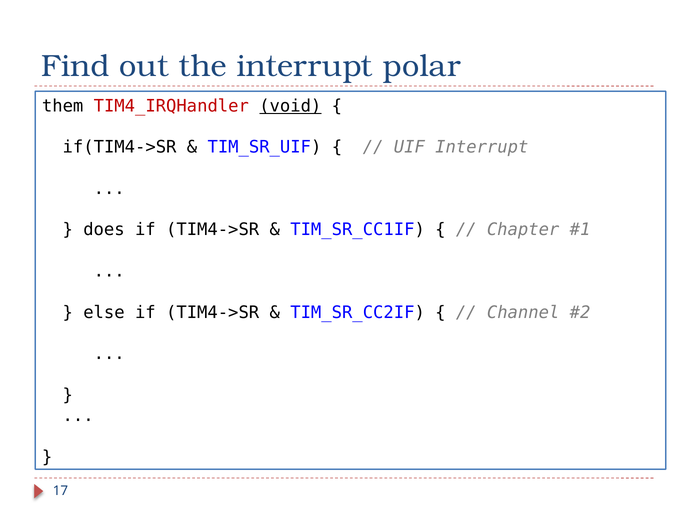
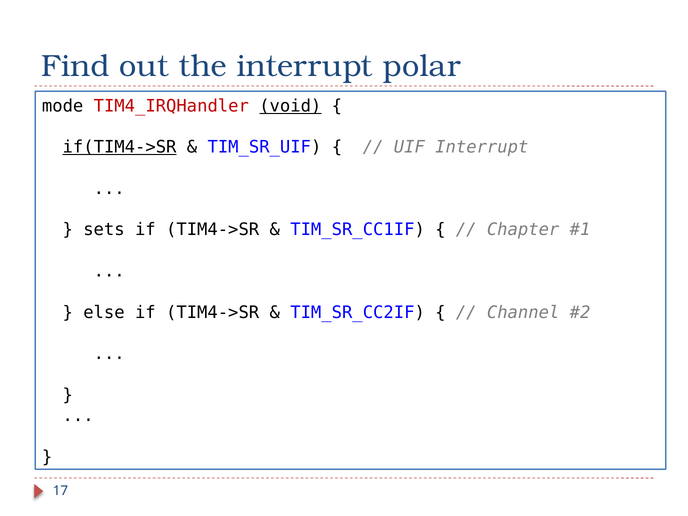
them: them -> mode (63, 106)
if(TIM4->SR underline: none -> present (120, 147)
does: does -> sets (104, 230)
